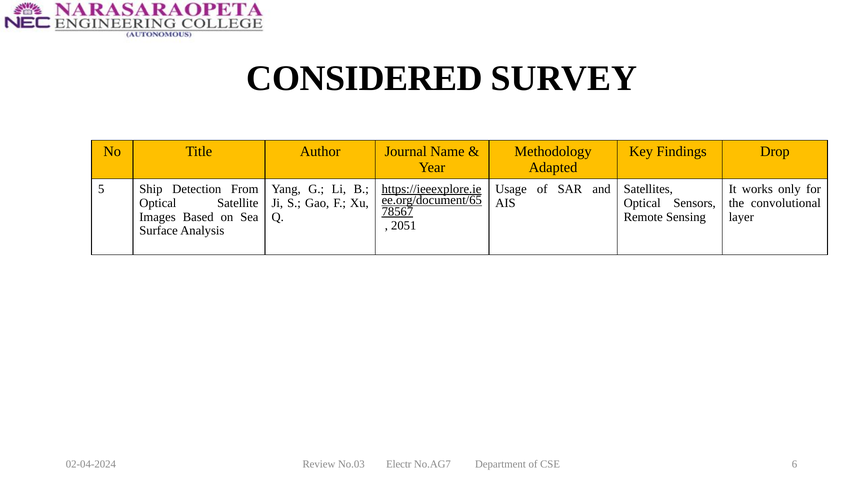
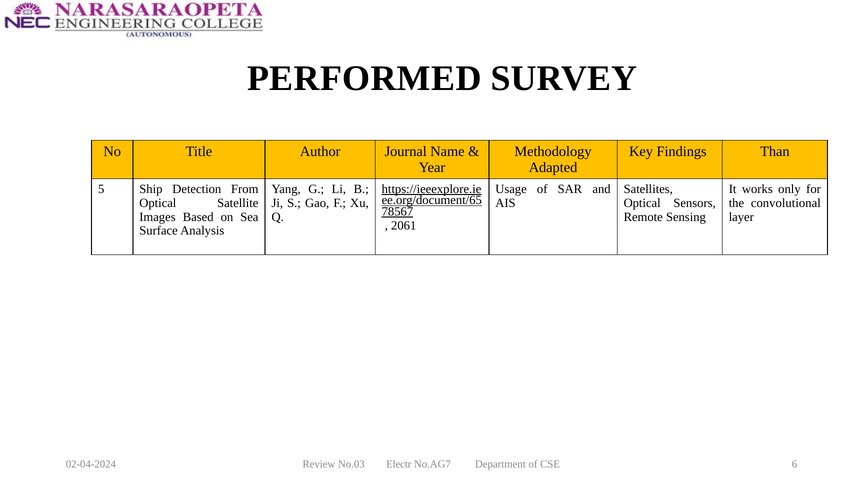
CONSIDERED: CONSIDERED -> PERFORMED (364, 78)
Drop: Drop -> Than (775, 151)
2051: 2051 -> 2061 (404, 225)
